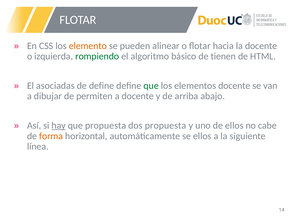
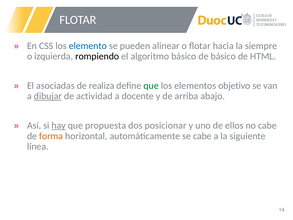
elemento colour: orange -> blue (88, 46)
la docente: docente -> siempre (261, 46)
rompiendo colour: green -> black (97, 56)
de tienen: tienen -> básico (223, 56)
de define: define -> realiza (102, 86)
elementos docente: docente -> objetivo (234, 86)
dibujar underline: none -> present (48, 96)
permiten: permiten -> actividad (94, 96)
dos propuesta: propuesta -> posicionar (166, 125)
se ellos: ellos -> cabe (202, 136)
